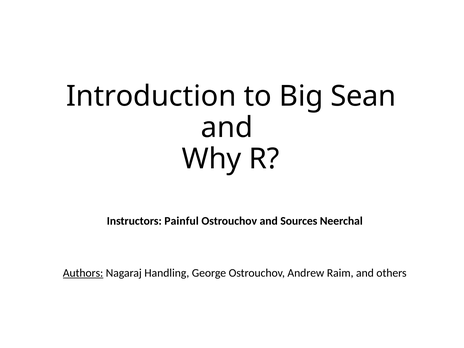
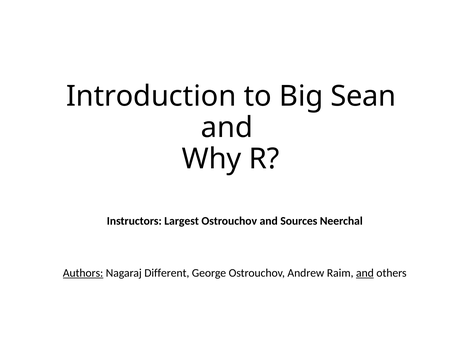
Painful: Painful -> Largest (182, 221)
Handling: Handling -> Different (167, 273)
and underline: none -> present (365, 273)
